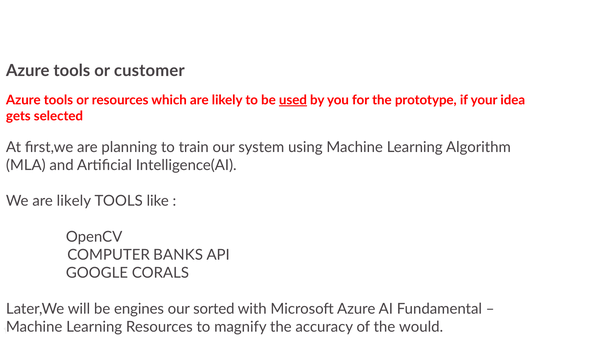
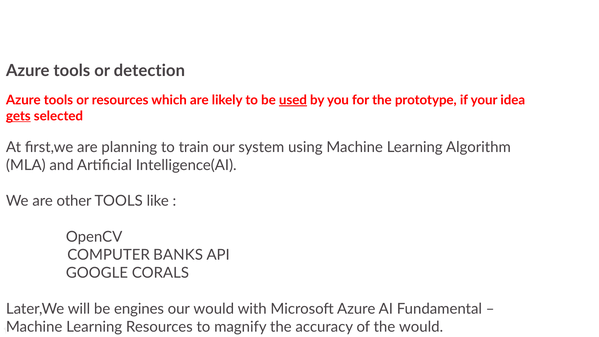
customer: customer -> detection (149, 71)
gets underline: none -> present (18, 116)
We are likely: likely -> other (74, 201)
our sorted: sorted -> would (214, 309)
